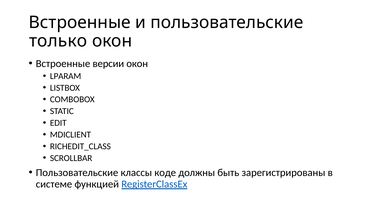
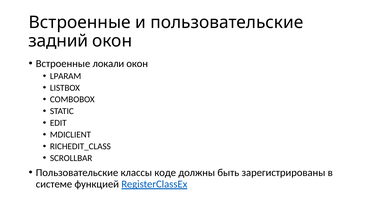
только: только -> задний (58, 41)
версии: версии -> локали (108, 64)
